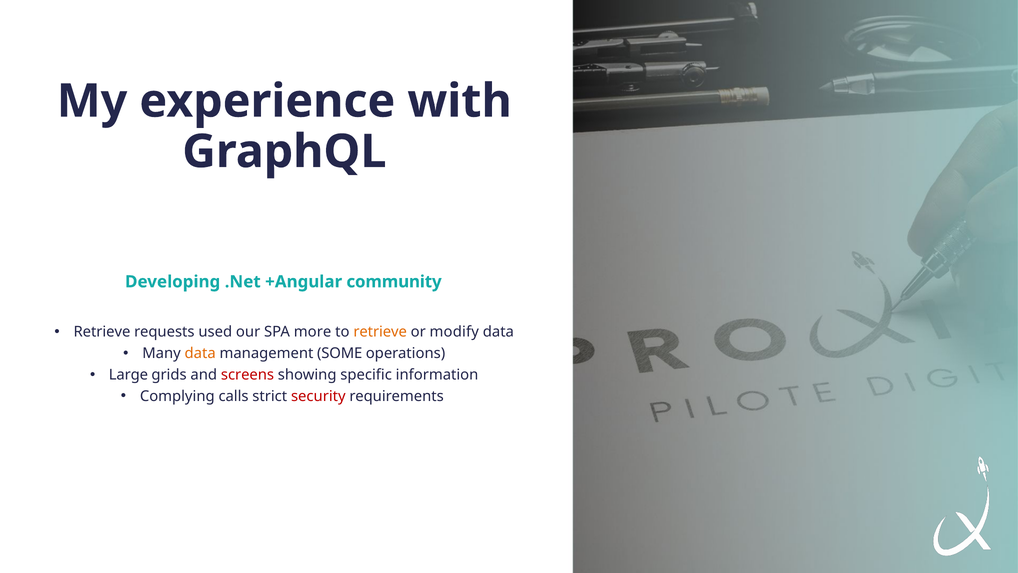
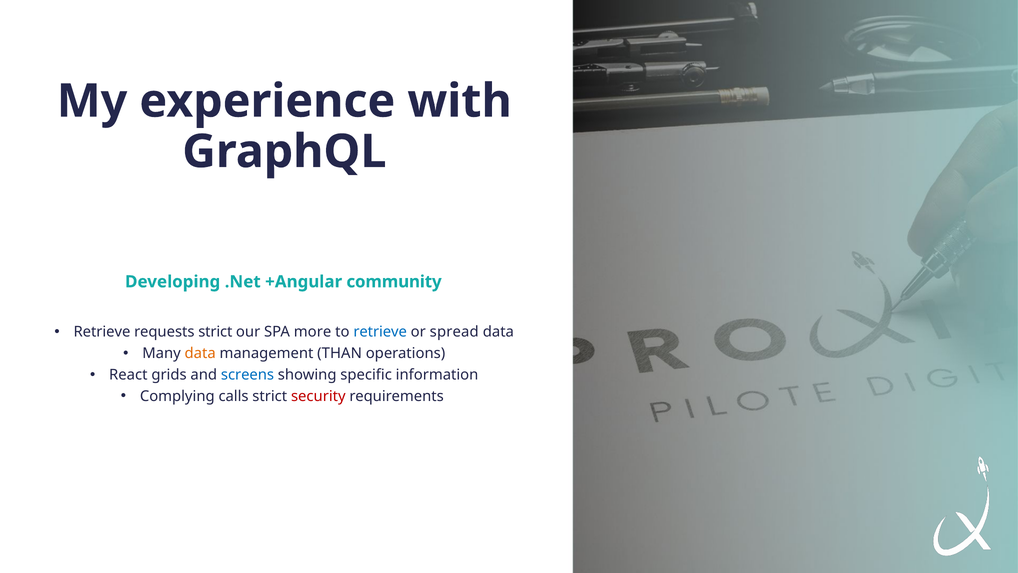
requests used: used -> strict (215, 332)
retrieve colour: orange -> blue (380, 332)
modify: modify -> spread (454, 332)
SOME: SOME -> THAN (340, 353)
Large: Large -> React (128, 375)
screens colour: red -> blue (247, 375)
